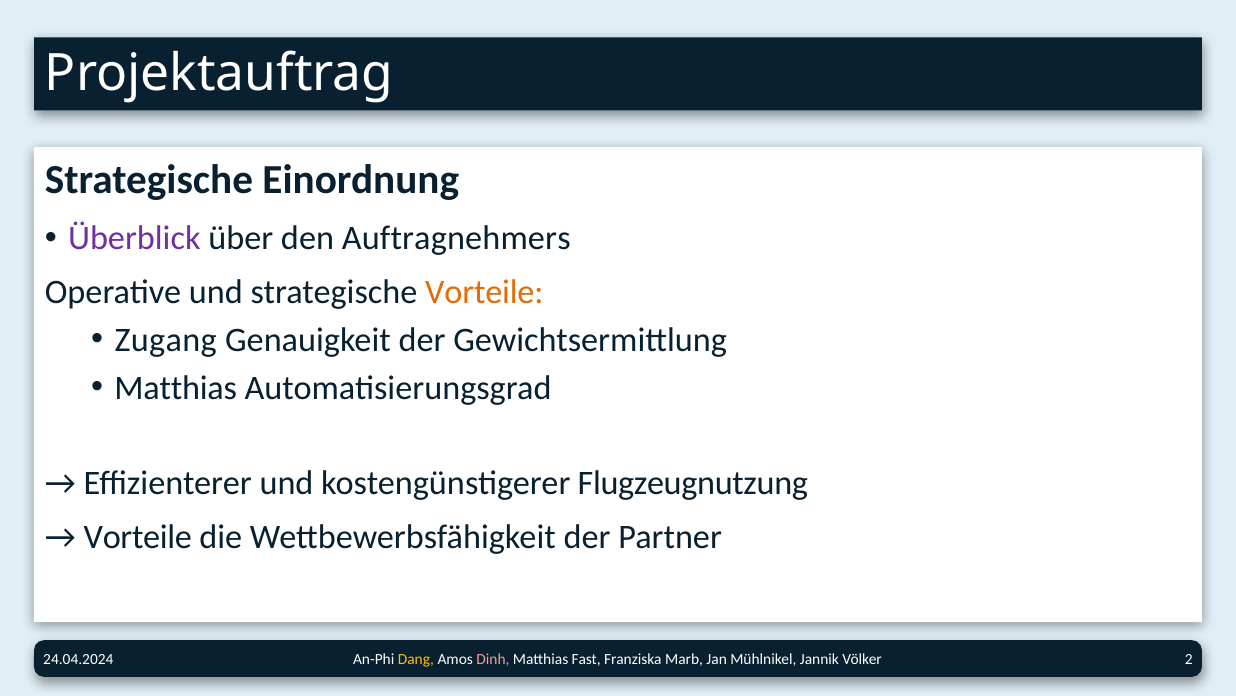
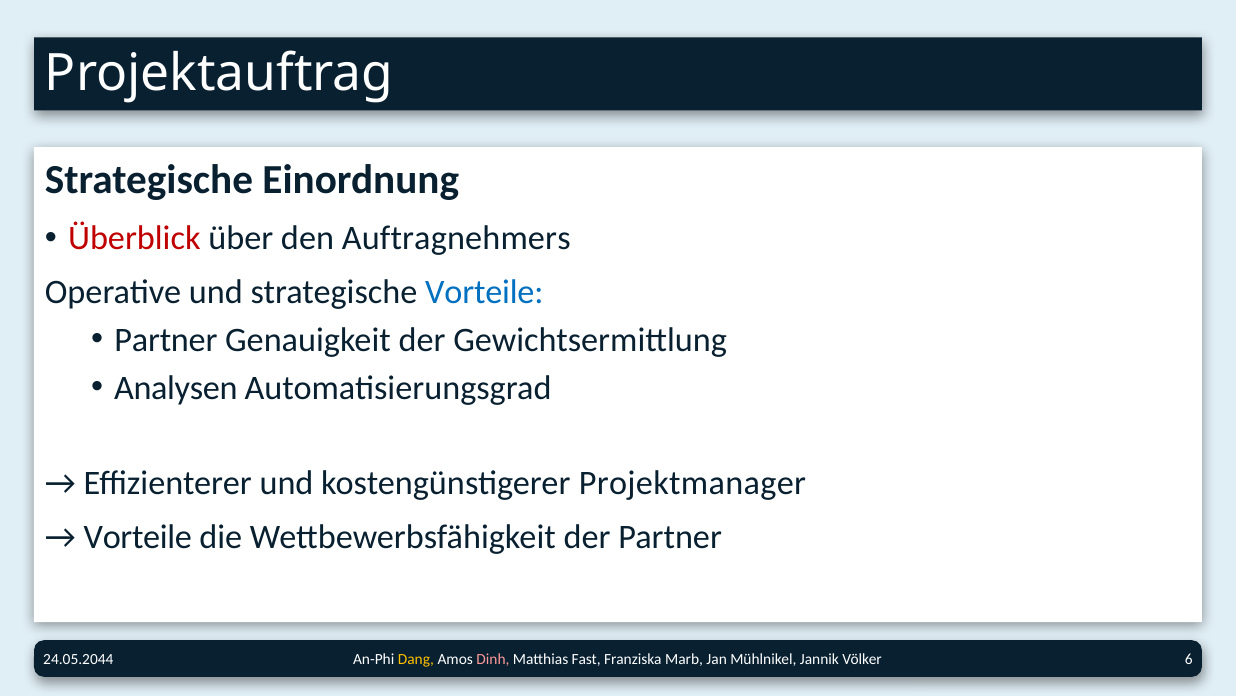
Überblick colour: purple -> red (134, 238)
Vorteile colour: orange -> blue (484, 292)
Zugang: Zugang -> Partner (166, 340)
Matthias: Matthias -> Analysen (176, 388)
Flugzeugnutzung: Flugzeugnutzung -> Projektmanager (692, 483)
2: 2 -> 6 (1189, 659)
24.04.2024: 24.04.2024 -> 24.05.2044 (78, 659)
